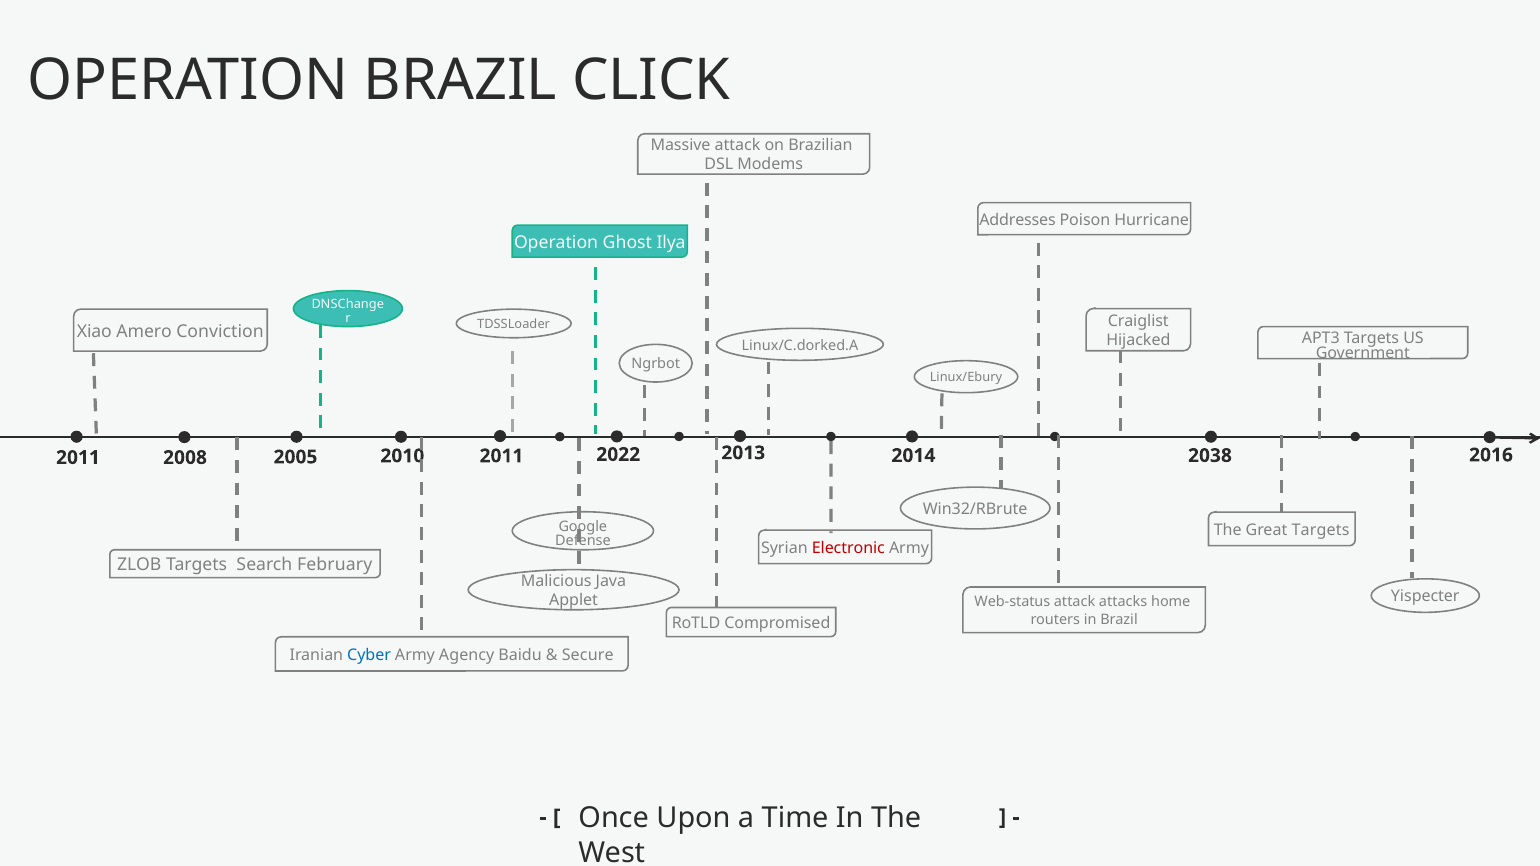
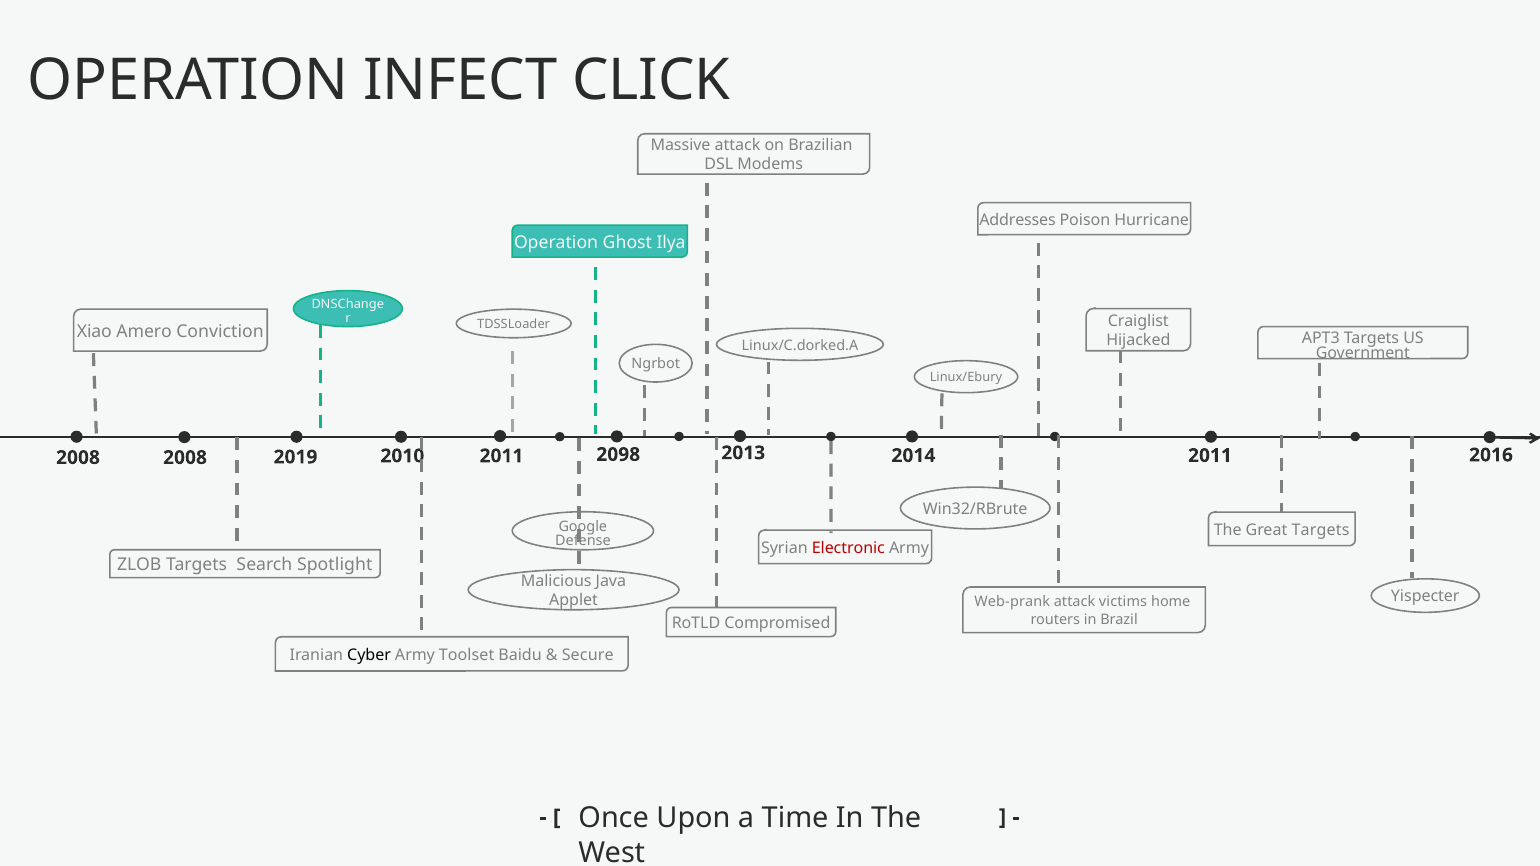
OPERATION BRAZIL: BRAZIL -> INFECT (460, 80)
2022: 2022 -> 2098 (618, 455)
2014 2038: 2038 -> 2011 (1210, 456)
2005: 2005 -> 2019 (295, 457)
2011: 2011 -> 2008 (78, 458)
February: February -> Spotlight (335, 565)
Web-status: Web-status -> Web-prank (1012, 602)
attacks: attacks -> victims (1123, 602)
Cyber colour: blue -> black (369, 655)
Agency: Agency -> Toolset (467, 655)
